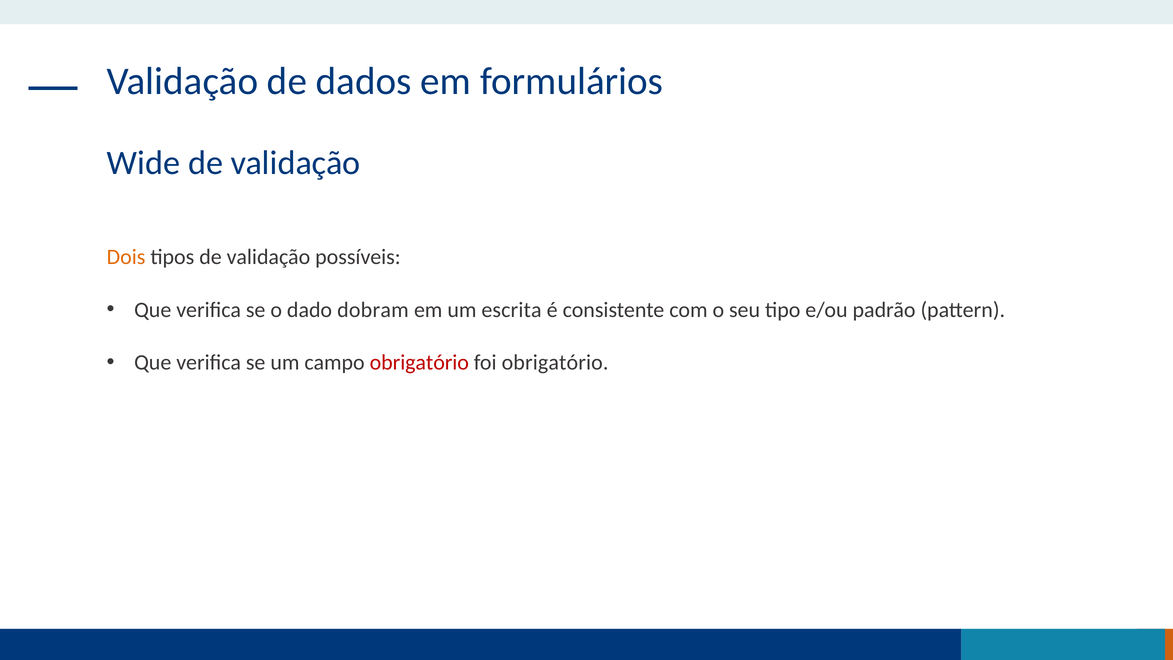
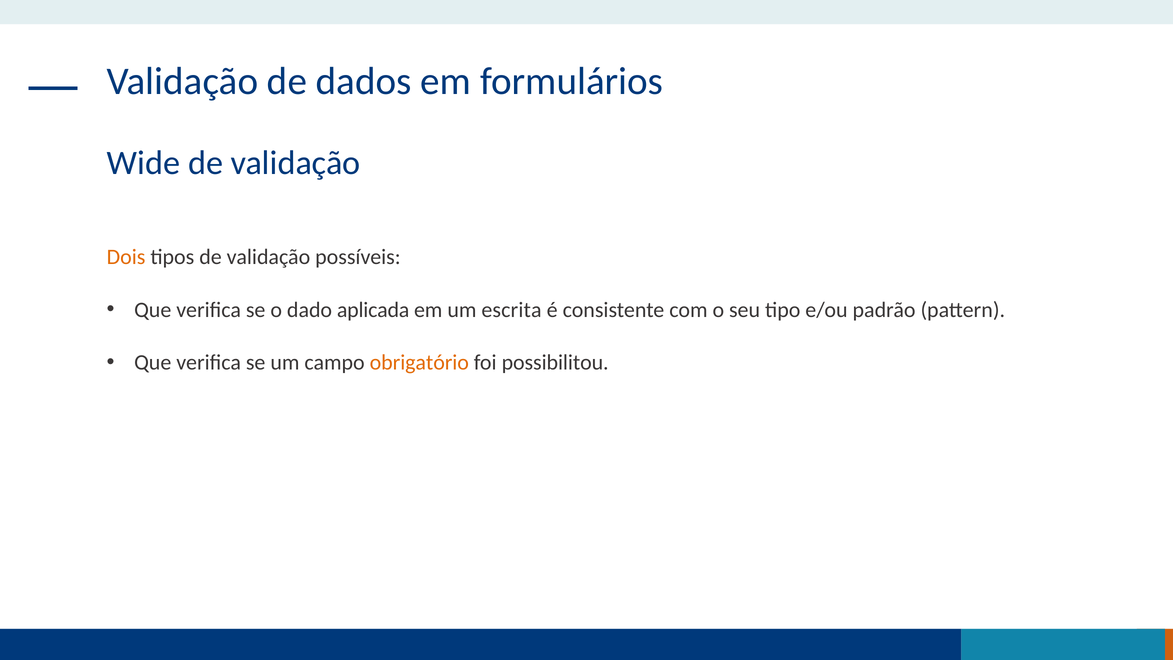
dobram: dobram -> aplicada (373, 310)
obrigatório colour: red -> orange (419, 363)
foi obrigatório: obrigatório -> possibilitou (555, 363)
